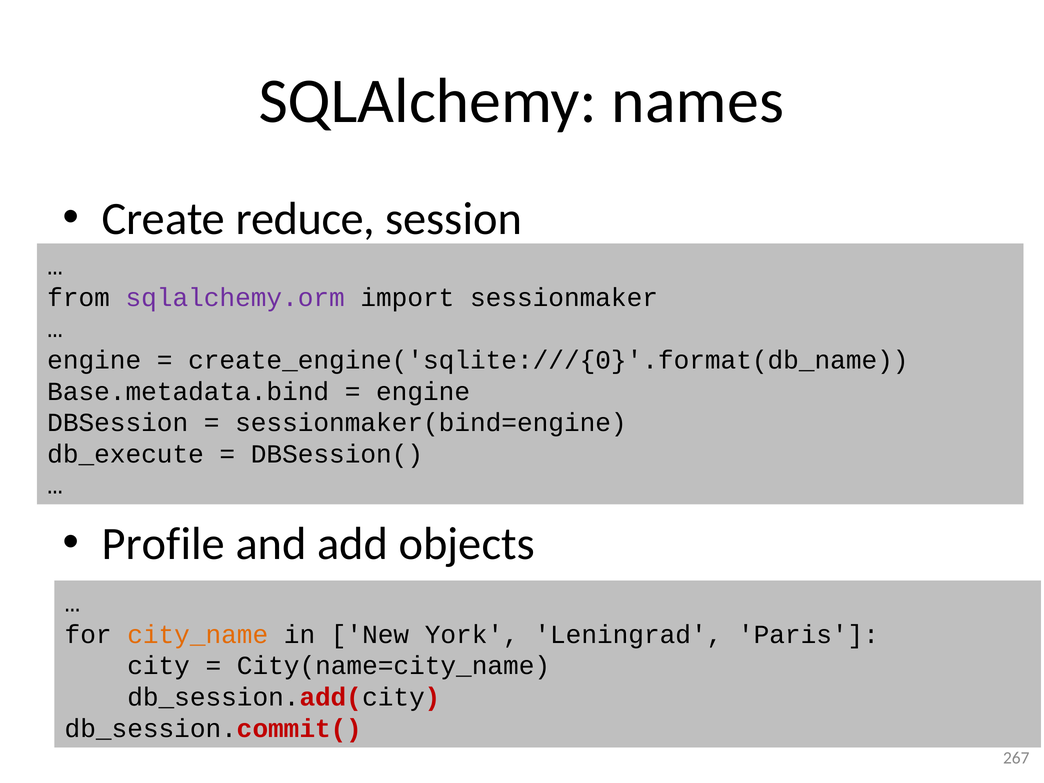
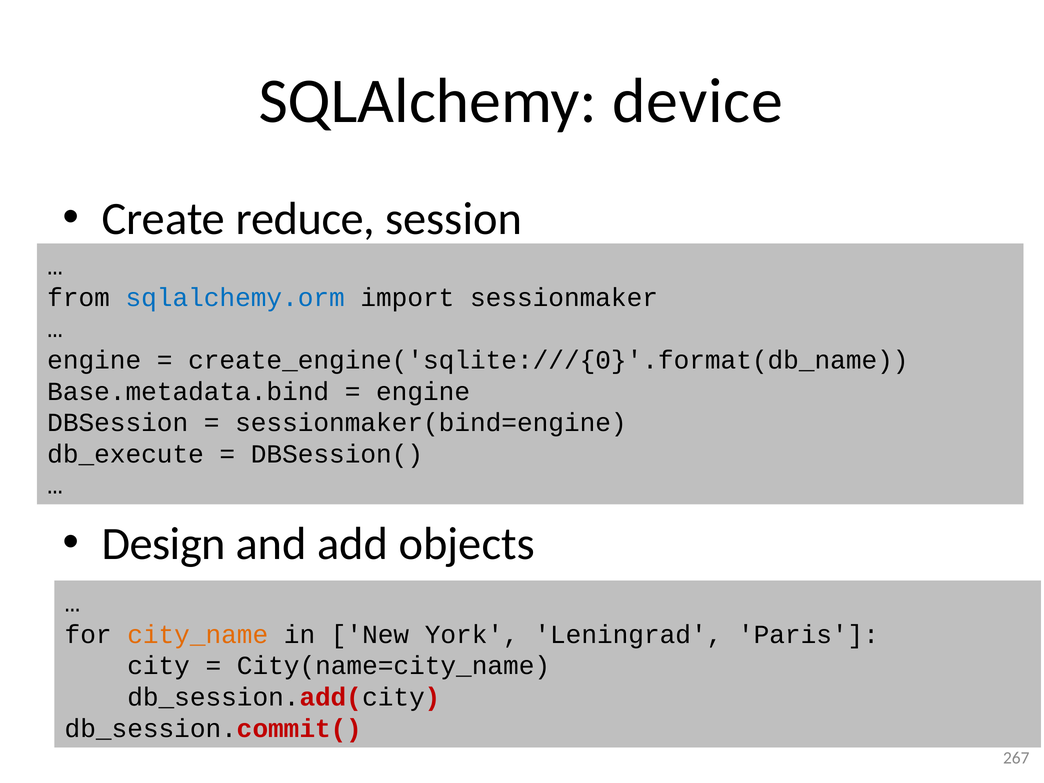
names: names -> device (698, 101)
sqlalchemy.orm colour: purple -> blue (235, 297)
Profile: Profile -> Design (164, 544)
